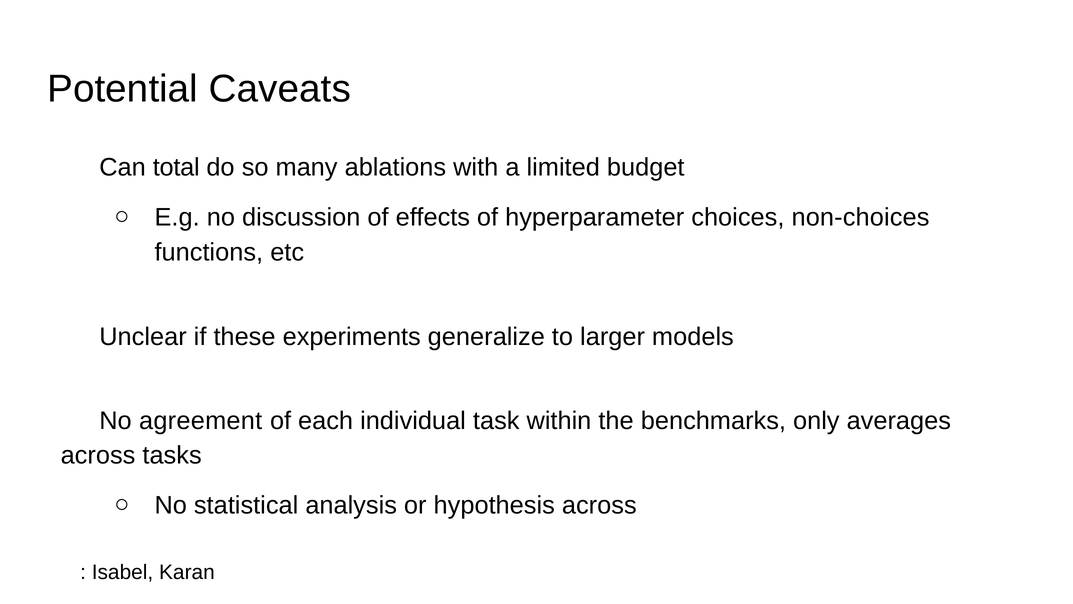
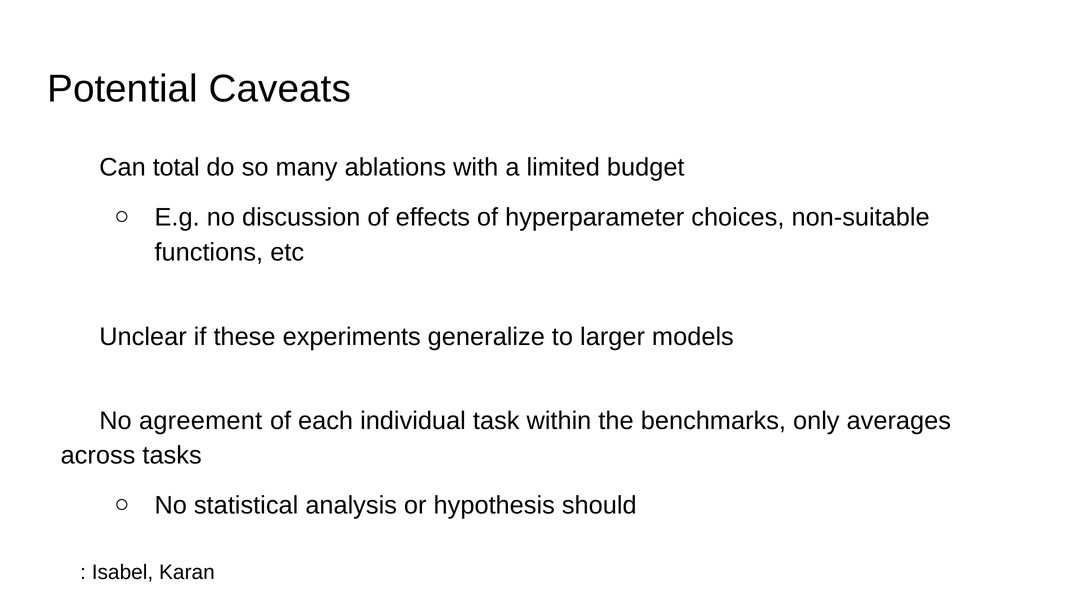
non-choices: non-choices -> non-suitable (861, 217)
hypothesis across: across -> should (599, 505)
